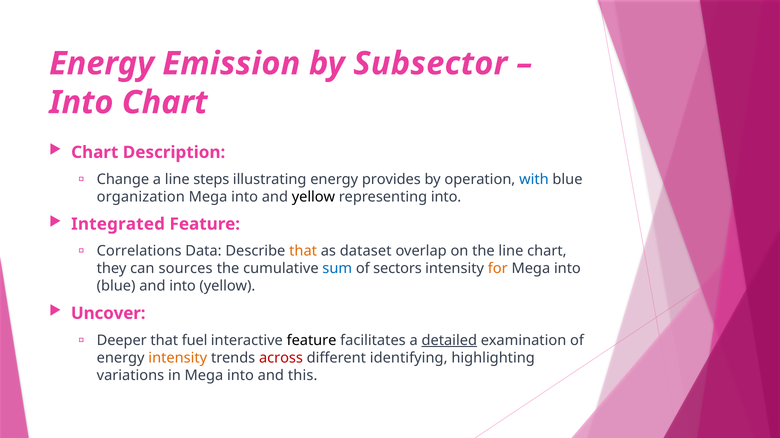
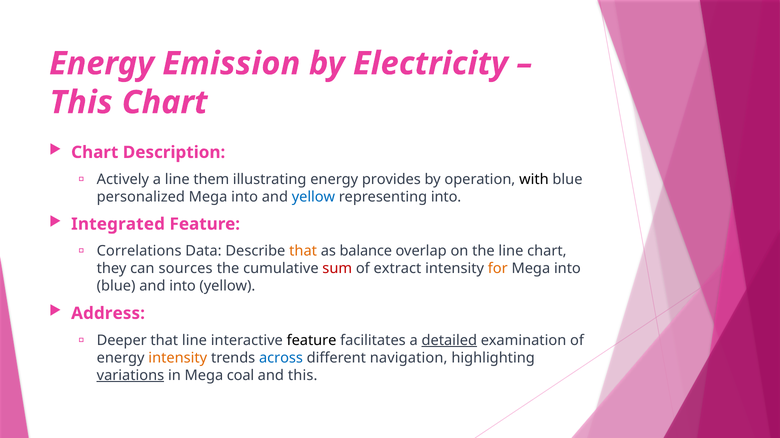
Subsector: Subsector -> Electricity (430, 64)
Into: Into -> This (81, 103)
Change: Change -> Actively (123, 180)
steps: steps -> them (211, 180)
with colour: blue -> black (534, 180)
organization: organization -> personalized (141, 197)
yellow colour: black -> blue (313, 197)
dataset: dataset -> balance (366, 251)
sum colour: blue -> red (337, 269)
sectors: sectors -> extract (397, 269)
Uncover: Uncover -> Address (108, 314)
that fuel: fuel -> line (194, 341)
across colour: red -> blue (281, 358)
identifying: identifying -> navigation (409, 358)
variations underline: none -> present (130, 376)
in Mega into: into -> coal (241, 376)
